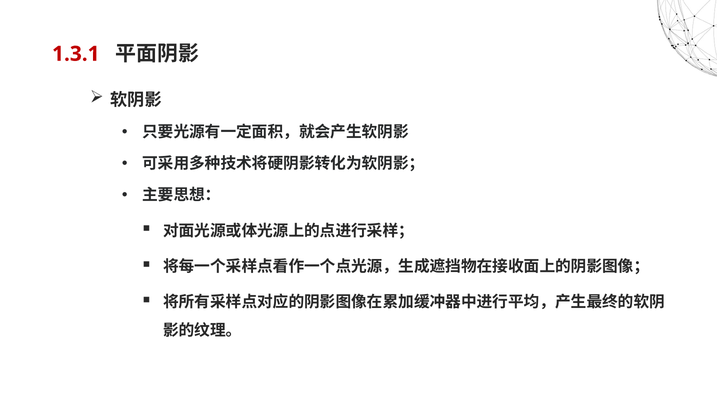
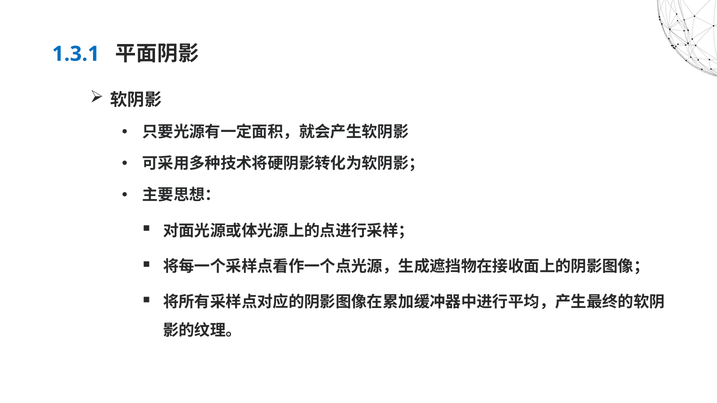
1.3.1 colour: red -> blue (76, 54)
